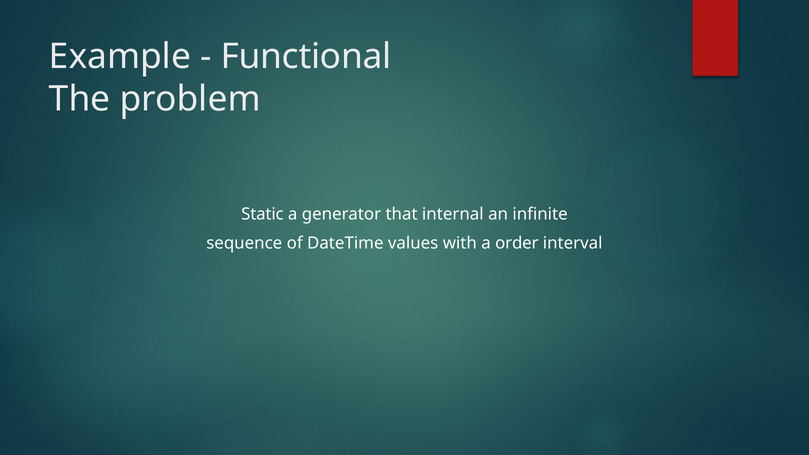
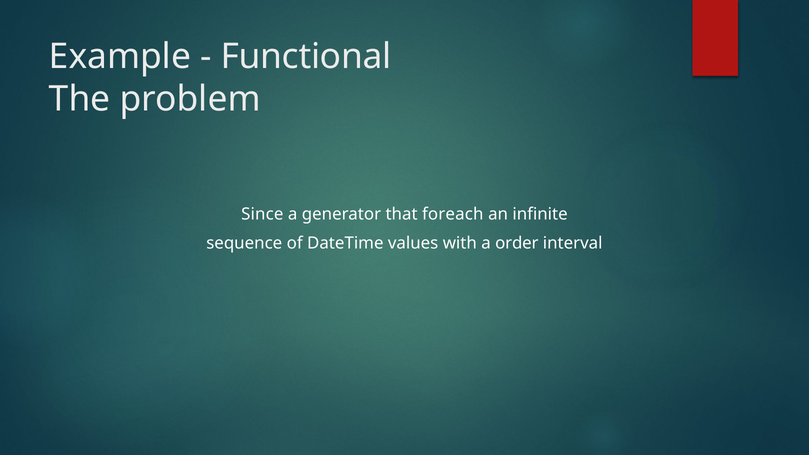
Static: Static -> Since (262, 214)
internal: internal -> foreach (453, 214)
